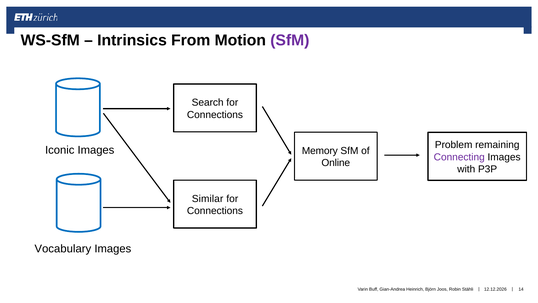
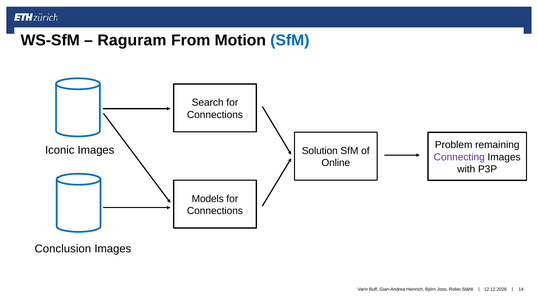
Intrinsics: Intrinsics -> Raguram (132, 40)
SfM colour: purple -> blue (290, 40)
Memory: Memory -> Solution (320, 151)
Similar: Similar -> Models (208, 199)
Vocabulary: Vocabulary -> Conclusion (63, 248)
